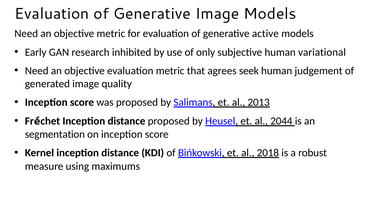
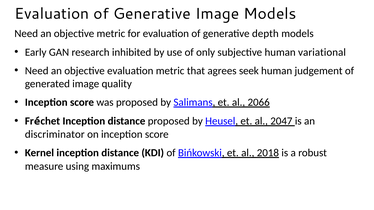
active: active -> depth (265, 34)
2013: 2013 -> 2066 (259, 102)
2044: 2044 -> 2047 (281, 121)
segmentation: segmentation -> discriminator (55, 135)
